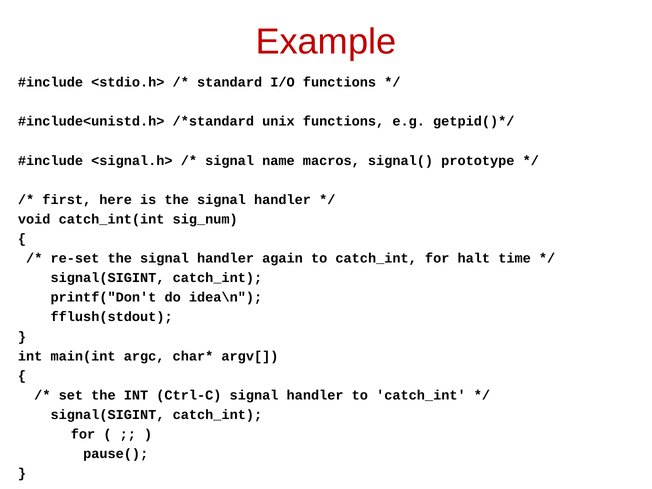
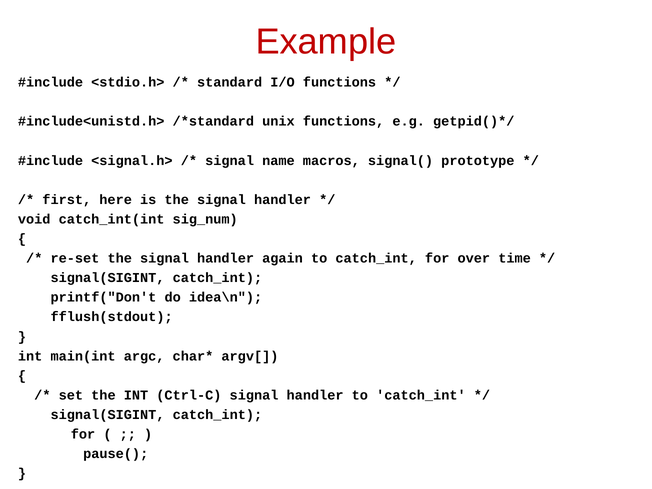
halt: halt -> over (474, 258)
